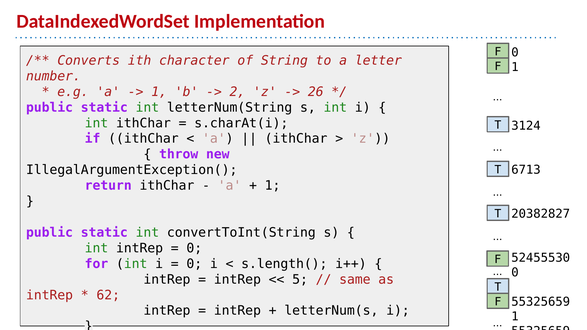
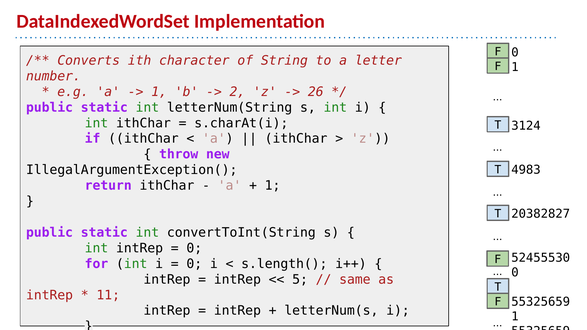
6713: 6713 -> 4983 (526, 170)
62: 62 -> 11 (108, 295)
